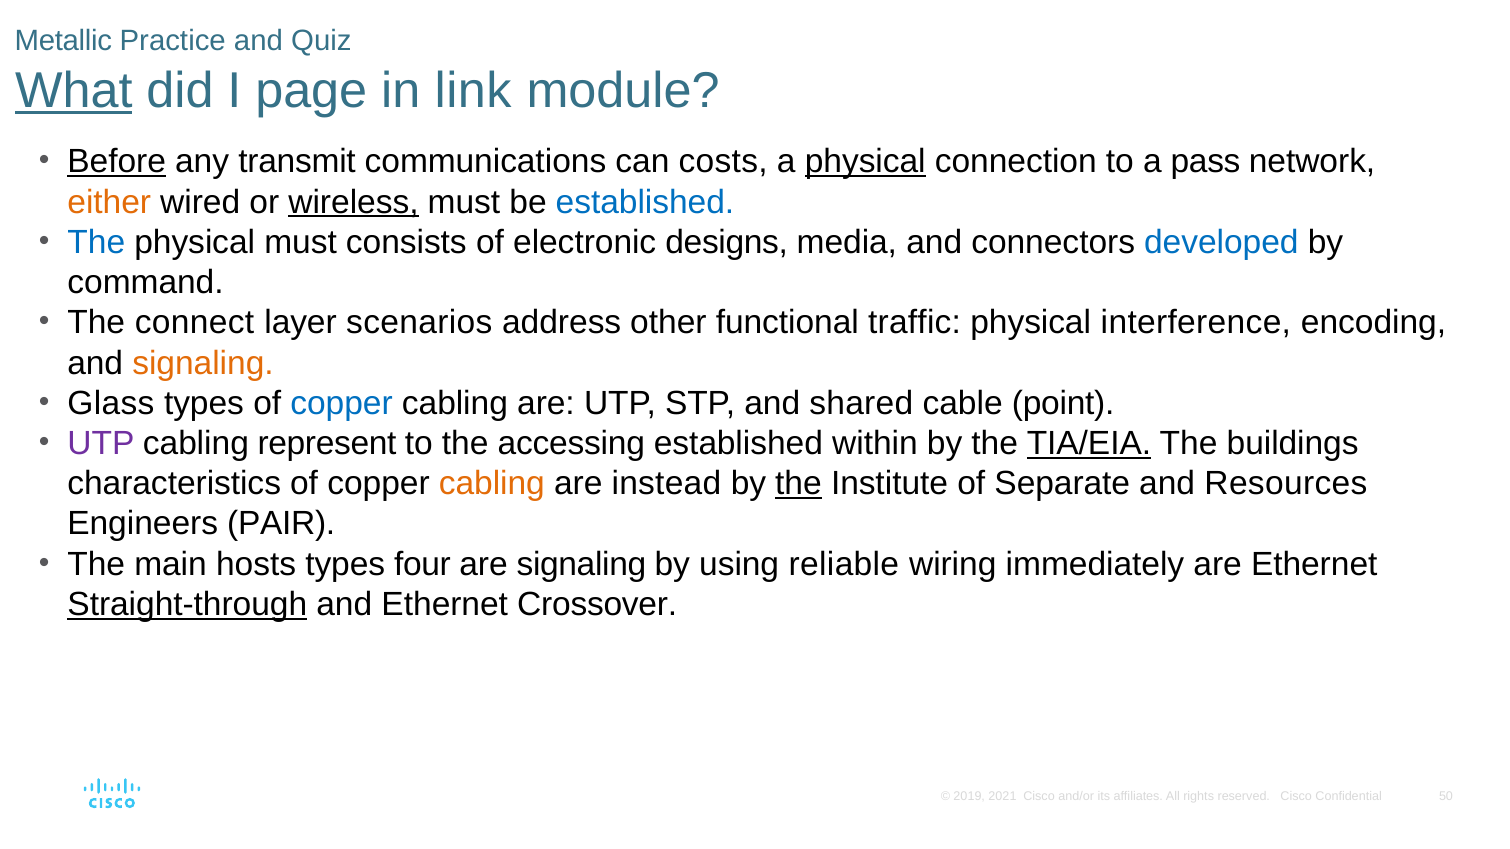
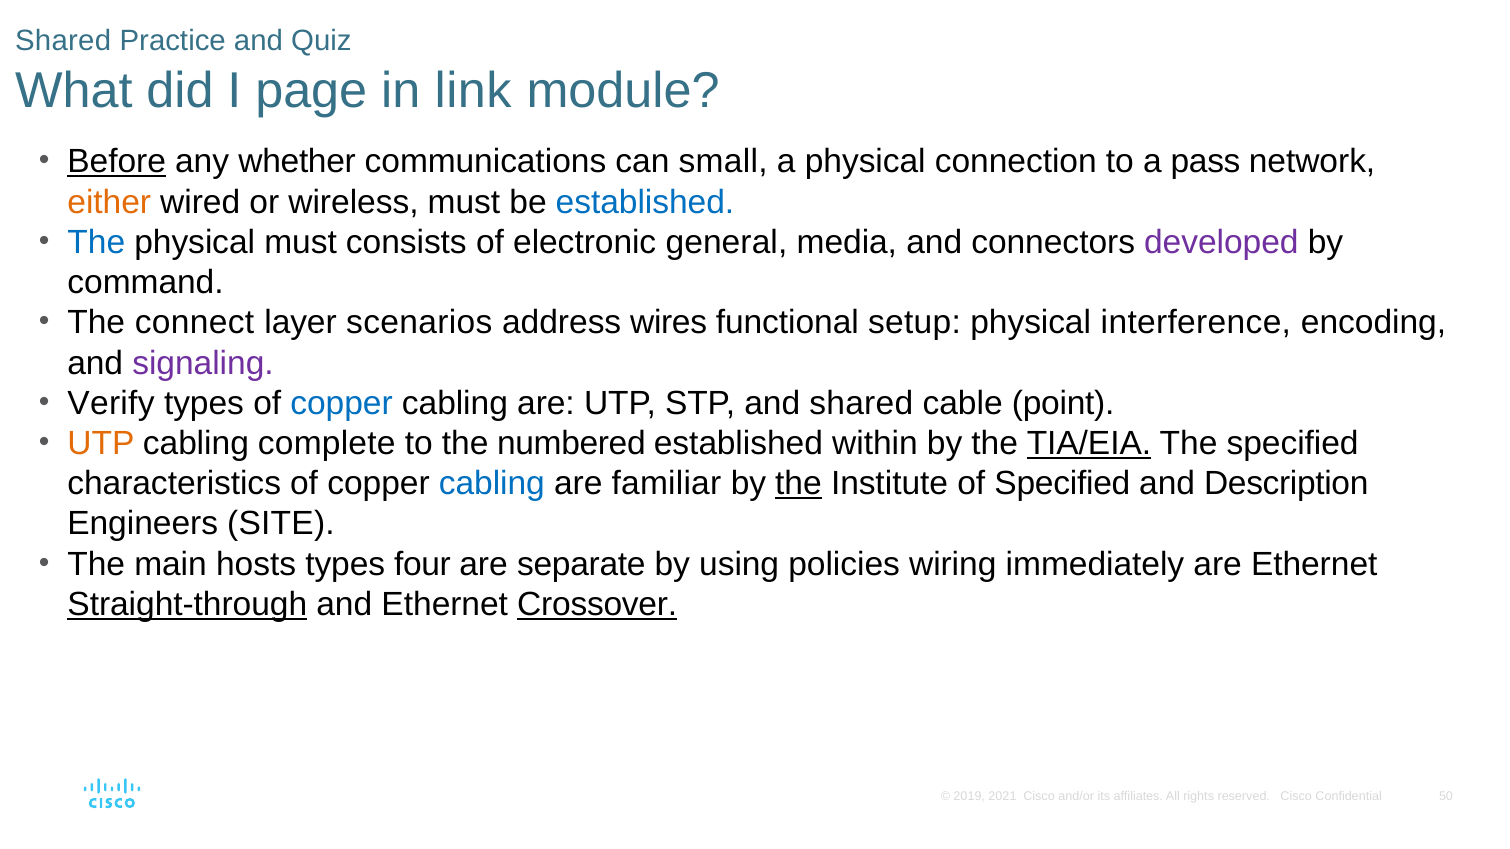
Metallic: Metallic -> Shared (63, 41)
What underline: present -> none (74, 91)
transmit: transmit -> whether (297, 162)
costs: costs -> small (723, 162)
physical underline: present -> none (865, 162)
wireless underline: present -> none (353, 202)
designs: designs -> general (726, 242)
developed colour: blue -> purple (1221, 242)
other: other -> wires (669, 323)
traffic: traffic -> setup (915, 323)
signaling colour: orange -> purple (203, 363)
Glass: Glass -> Verify (111, 403)
UTP colour: purple -> orange (101, 444)
represent: represent -> complete (327, 444)
accessing: accessing -> numbered (571, 444)
The buildings: buildings -> specified (1293, 444)
cabling colour: orange -> blue (492, 484)
instead: instead -> familiar (666, 484)
of Separate: Separate -> Specified (1062, 484)
Resources: Resources -> Description (1286, 484)
PAIR: PAIR -> SITE (281, 524)
are signaling: signaling -> separate (581, 564)
reliable: reliable -> policies (844, 564)
Crossover underline: none -> present (597, 605)
